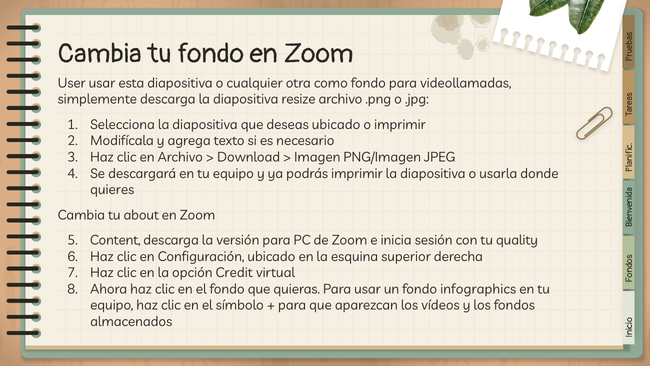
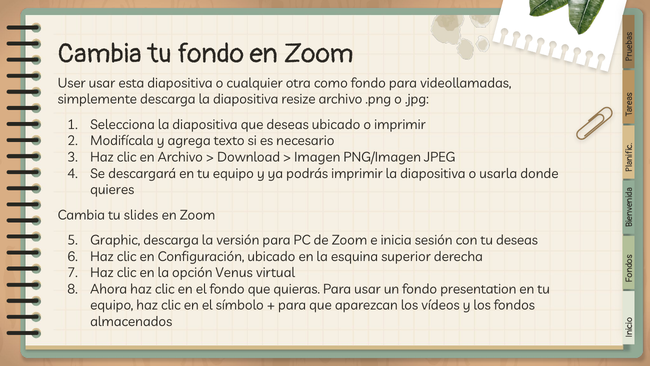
about: about -> slides (141, 215)
Content: Content -> Graphic (115, 240)
tu quality: quality -> deseas (517, 240)
Credit: Credit -> Venus (234, 273)
infographics: infographics -> presentation (478, 289)
